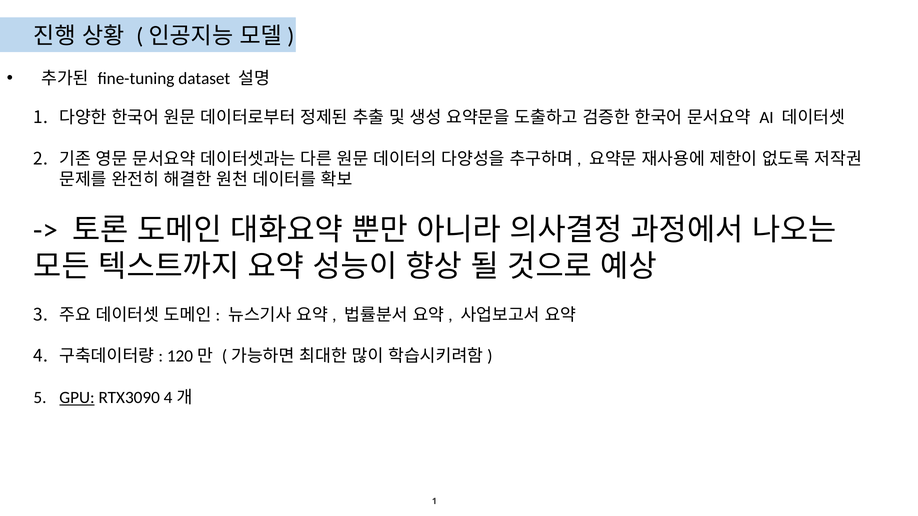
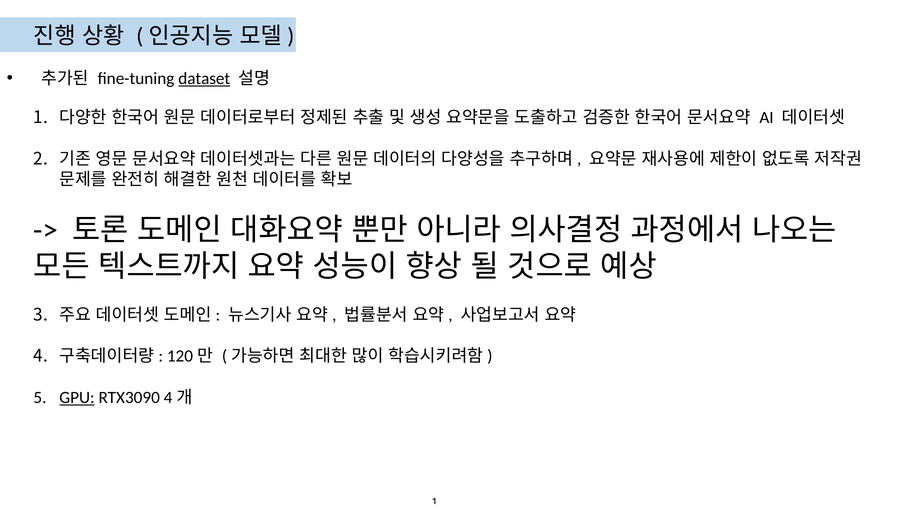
dataset underline: none -> present (204, 79)
